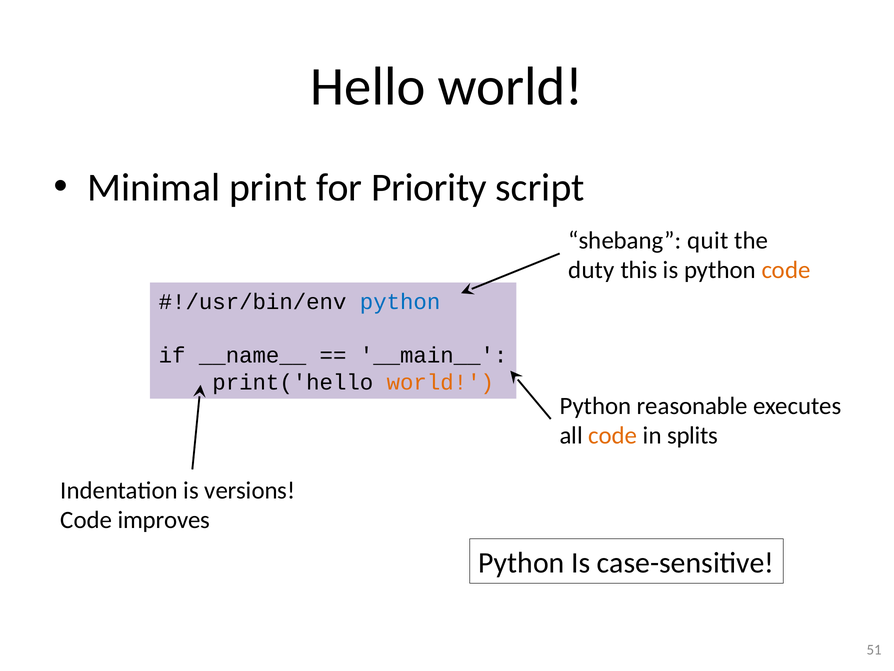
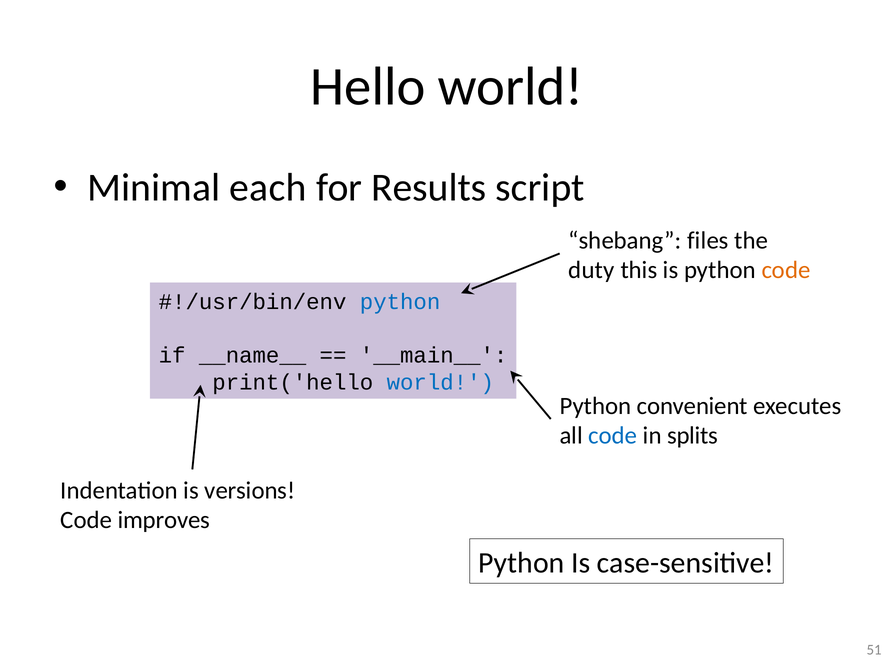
print: print -> each (268, 188)
Priority: Priority -> Results (429, 188)
quit: quit -> files (708, 240)
world colour: orange -> blue (440, 382)
reasonable: reasonable -> convenient (692, 406)
code colour: orange -> blue (613, 435)
